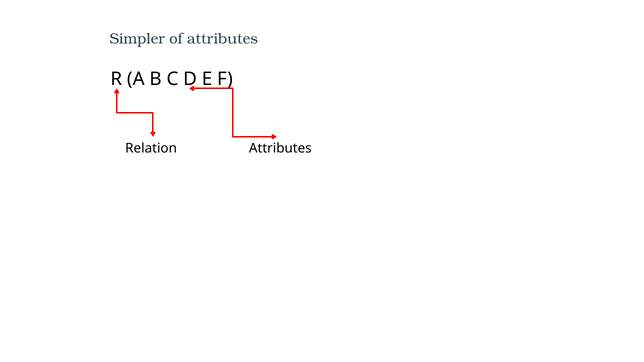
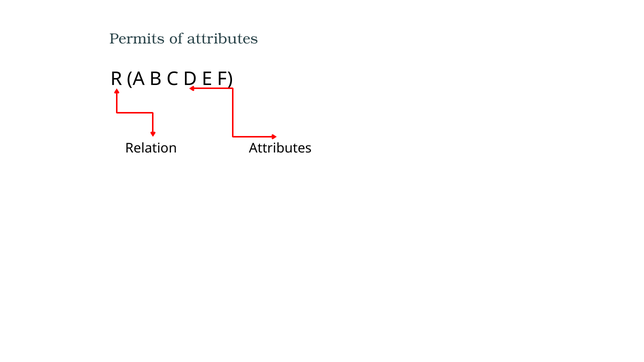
Simpler: Simpler -> Permits (137, 39)
